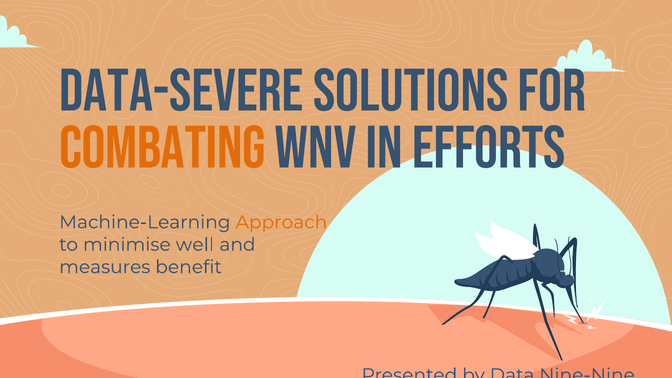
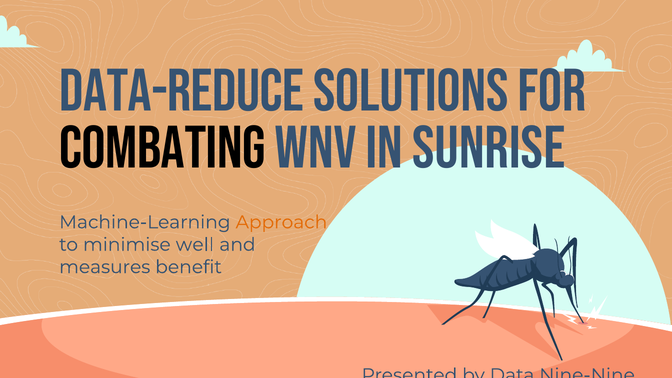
Data-severe: Data-severe -> Data-reduce (182, 91)
combating colour: orange -> black (162, 148)
efforts: efforts -> sunrise (489, 148)
